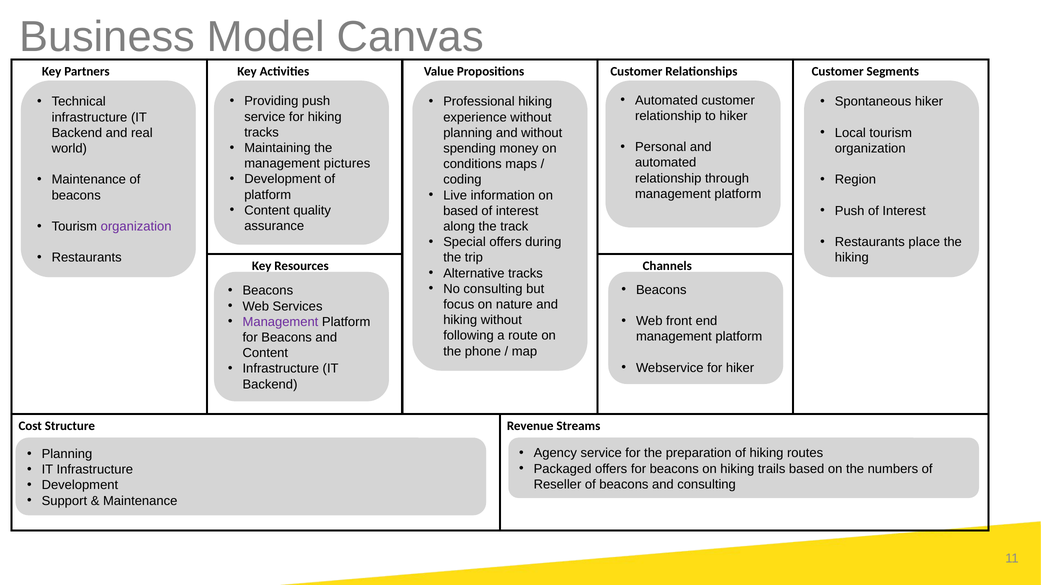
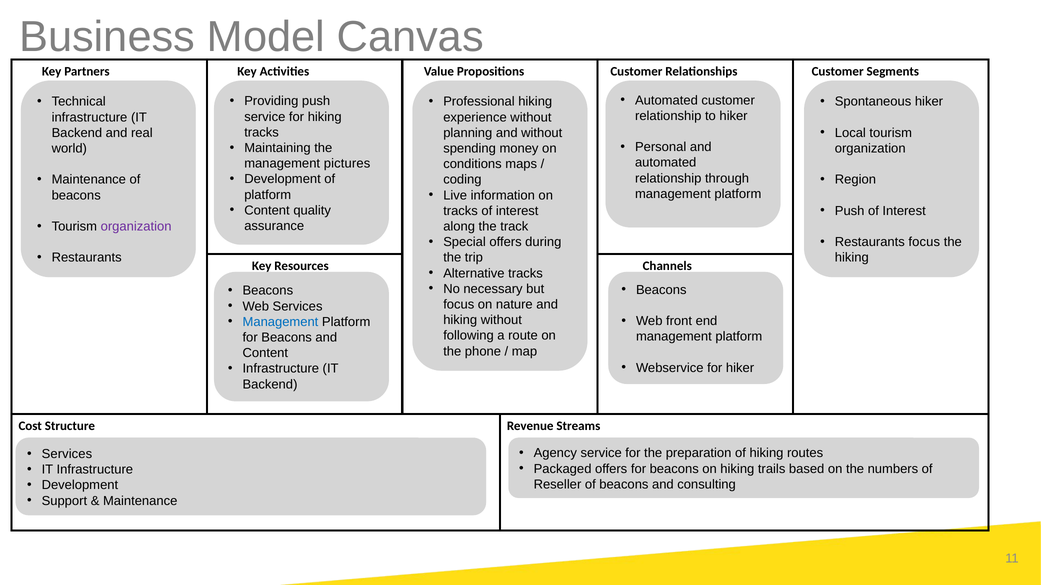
based: based -> tracks (461, 211)
Restaurants place: place -> focus (924, 242)
No consulting: consulting -> necessary (493, 289)
Management colour: purple -> blue (280, 322)
Planning: Planning -> Services (67, 454)
